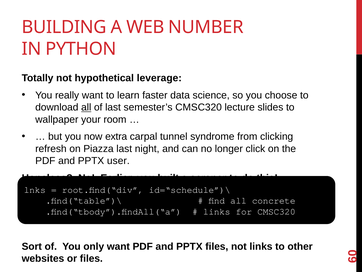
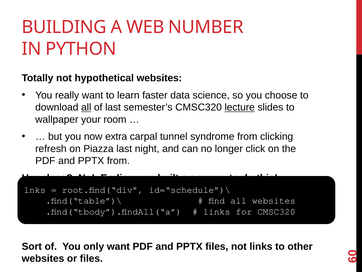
hypothetical leverage: leverage -> websites (159, 78)
lecture underline: none -> present (240, 107)
PPTX user: user -> from (118, 161)
all concrete: concrete -> websites (274, 200)
